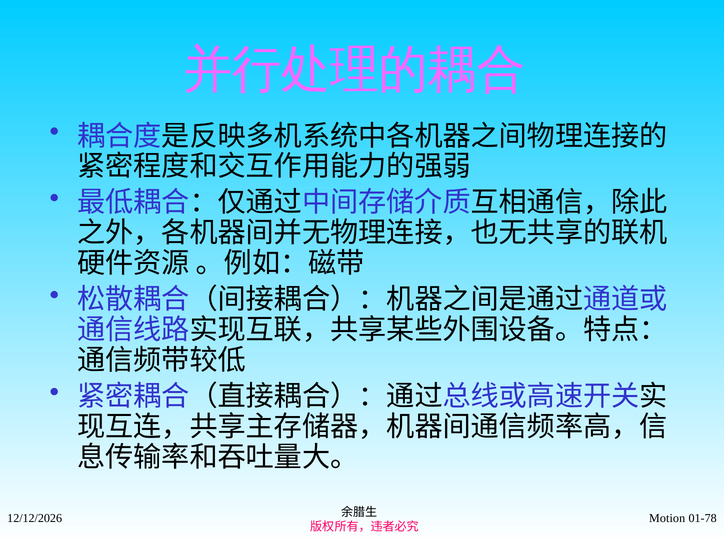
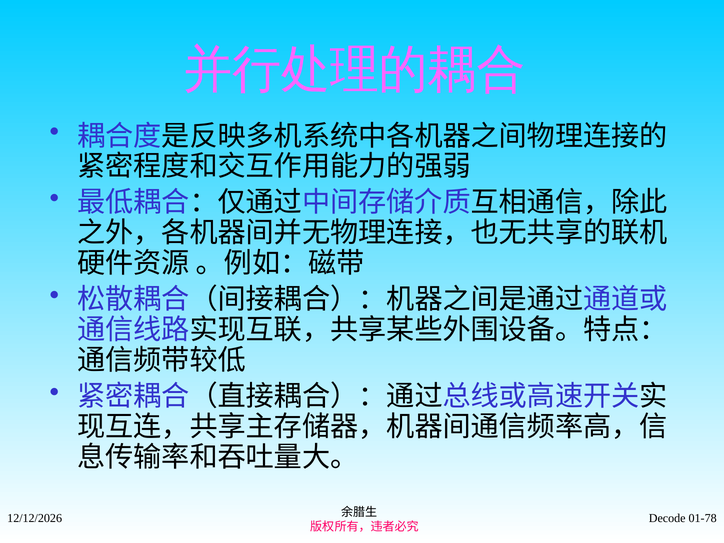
Motion: Motion -> Decode (667, 518)
